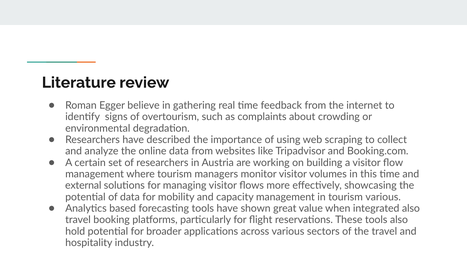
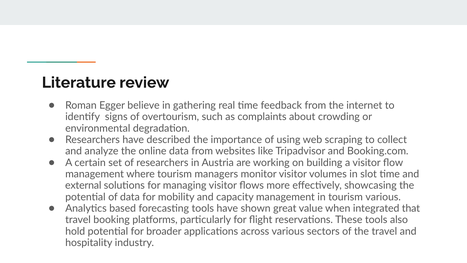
this: this -> slot (369, 174)
integrated also: also -> that (411, 208)
